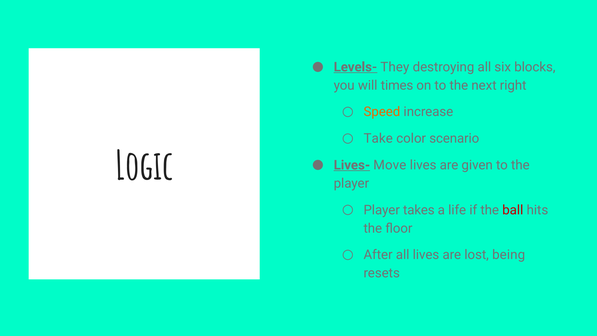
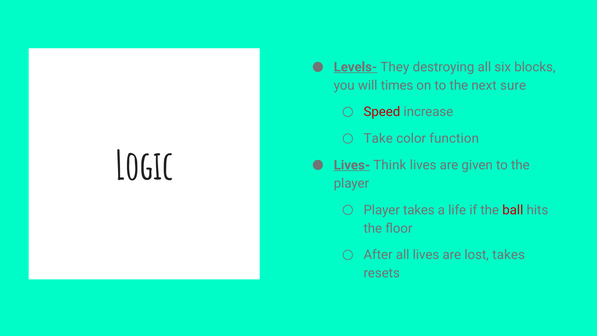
right: right -> sure (513, 85)
Speed colour: orange -> red (382, 112)
scenario: scenario -> function (454, 138)
Move: Move -> Think (390, 165)
lost being: being -> takes (509, 255)
